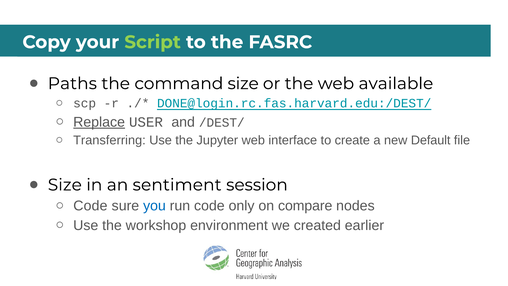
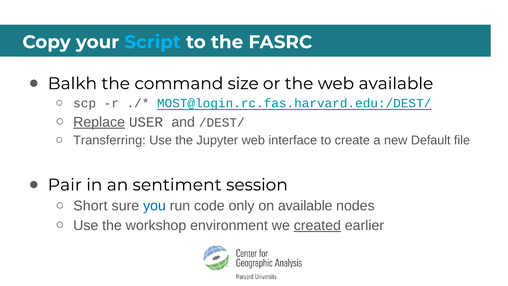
Script colour: light green -> light blue (153, 42)
Paths: Paths -> Balkh (72, 83)
DONE@login.rc.fas.harvard.edu:/DEST/: DONE@login.rc.fas.harvard.edu:/DEST/ -> MOST@login.rc.fas.harvard.edu:/DEST/ (294, 103)
Size: Size -> Pair (65, 185)
Code: Code -> Short (90, 206)
on compare: compare -> available (305, 206)
created underline: none -> present (317, 225)
